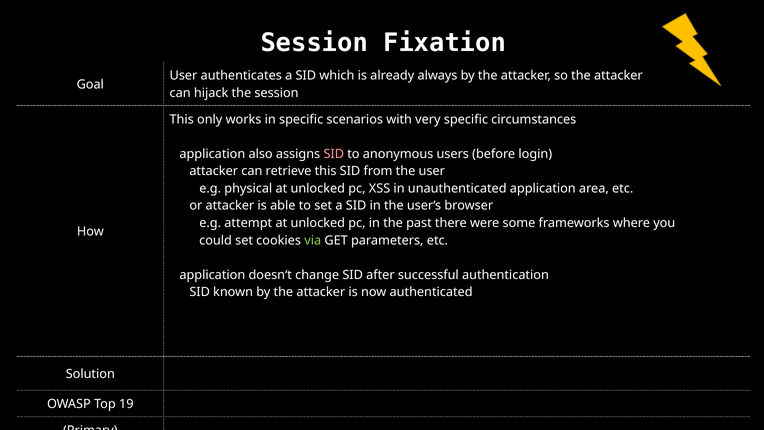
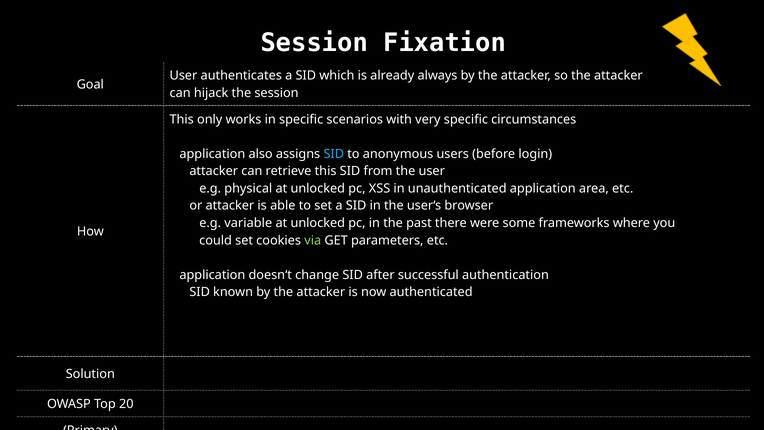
SID colour: pink -> light blue (334, 154)
attempt: attempt -> variable (248, 223)
19: 19 -> 20 (126, 404)
